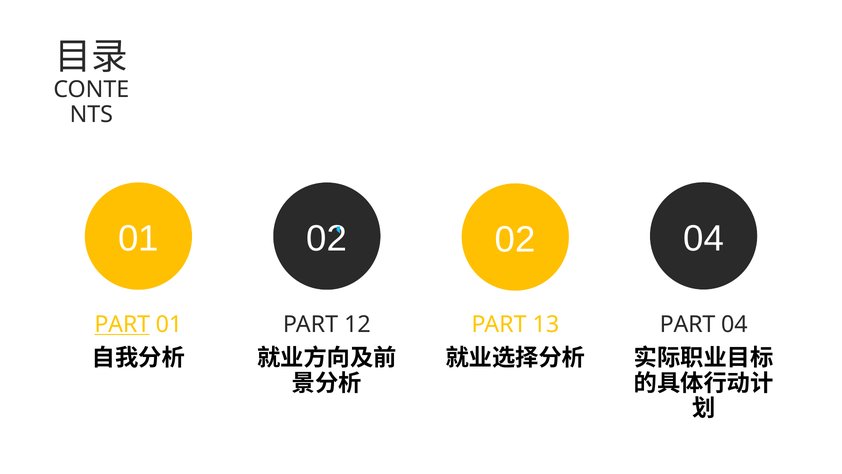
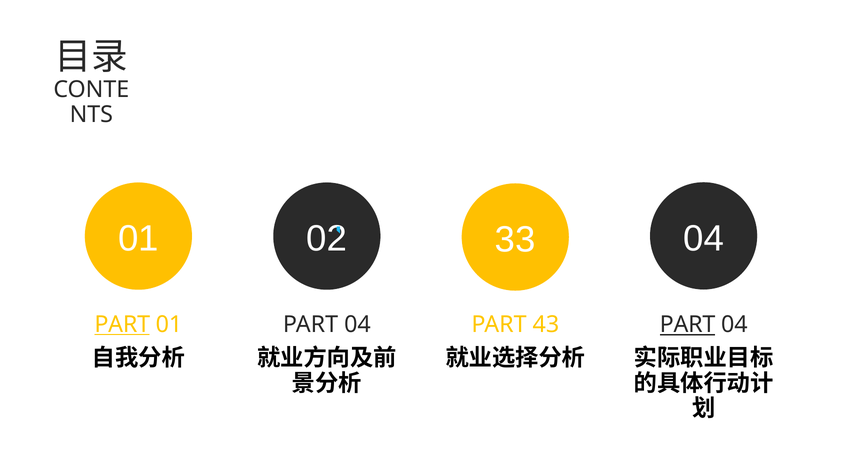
02 02: 02 -> 33 (515, 239)
12: 12 -> 04 (357, 324)
13: 13 -> 43 (546, 324)
PART underline: none -> present (688, 324)
